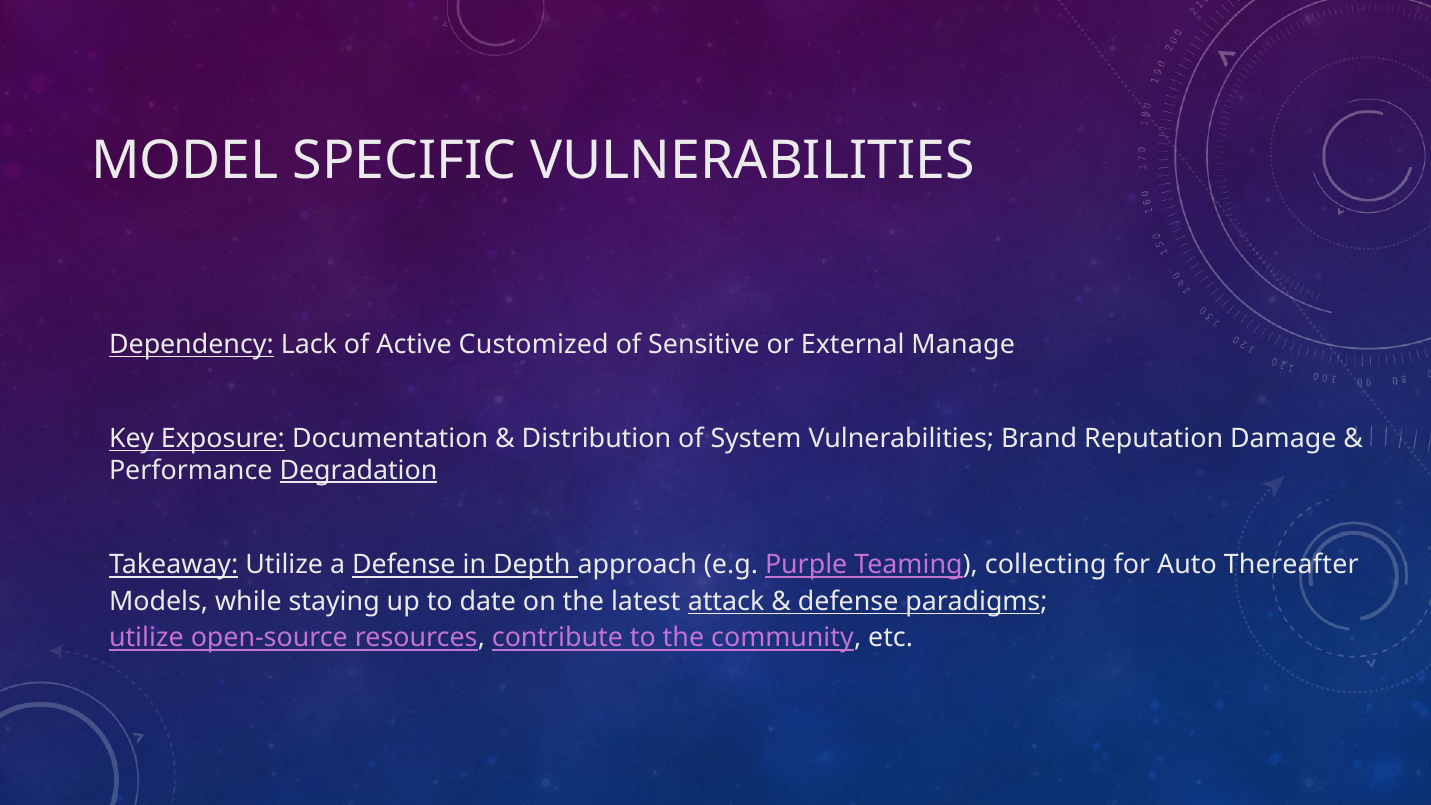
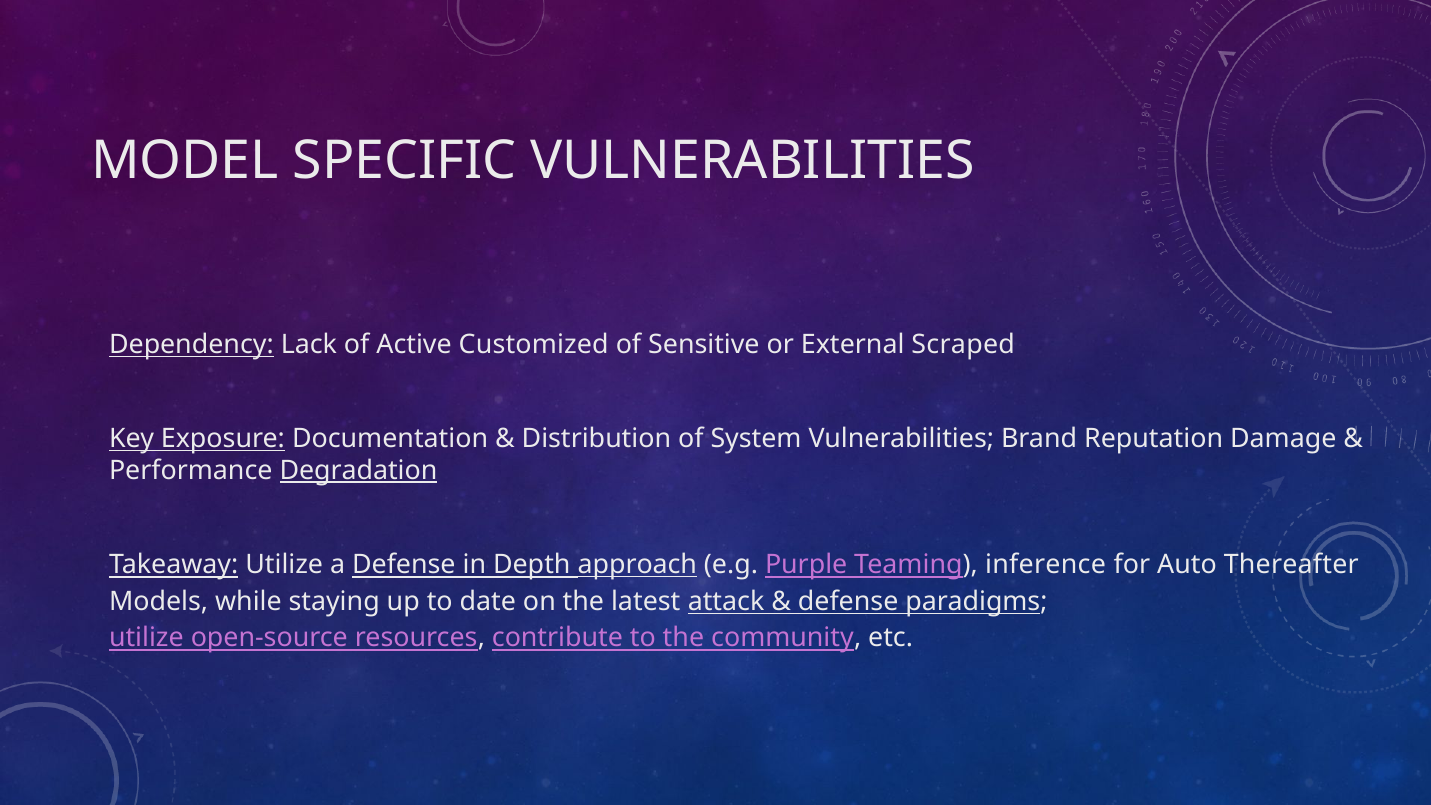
Manage: Manage -> Scraped (963, 344)
approach underline: none -> present (637, 565)
collecting: collecting -> inference (1046, 565)
